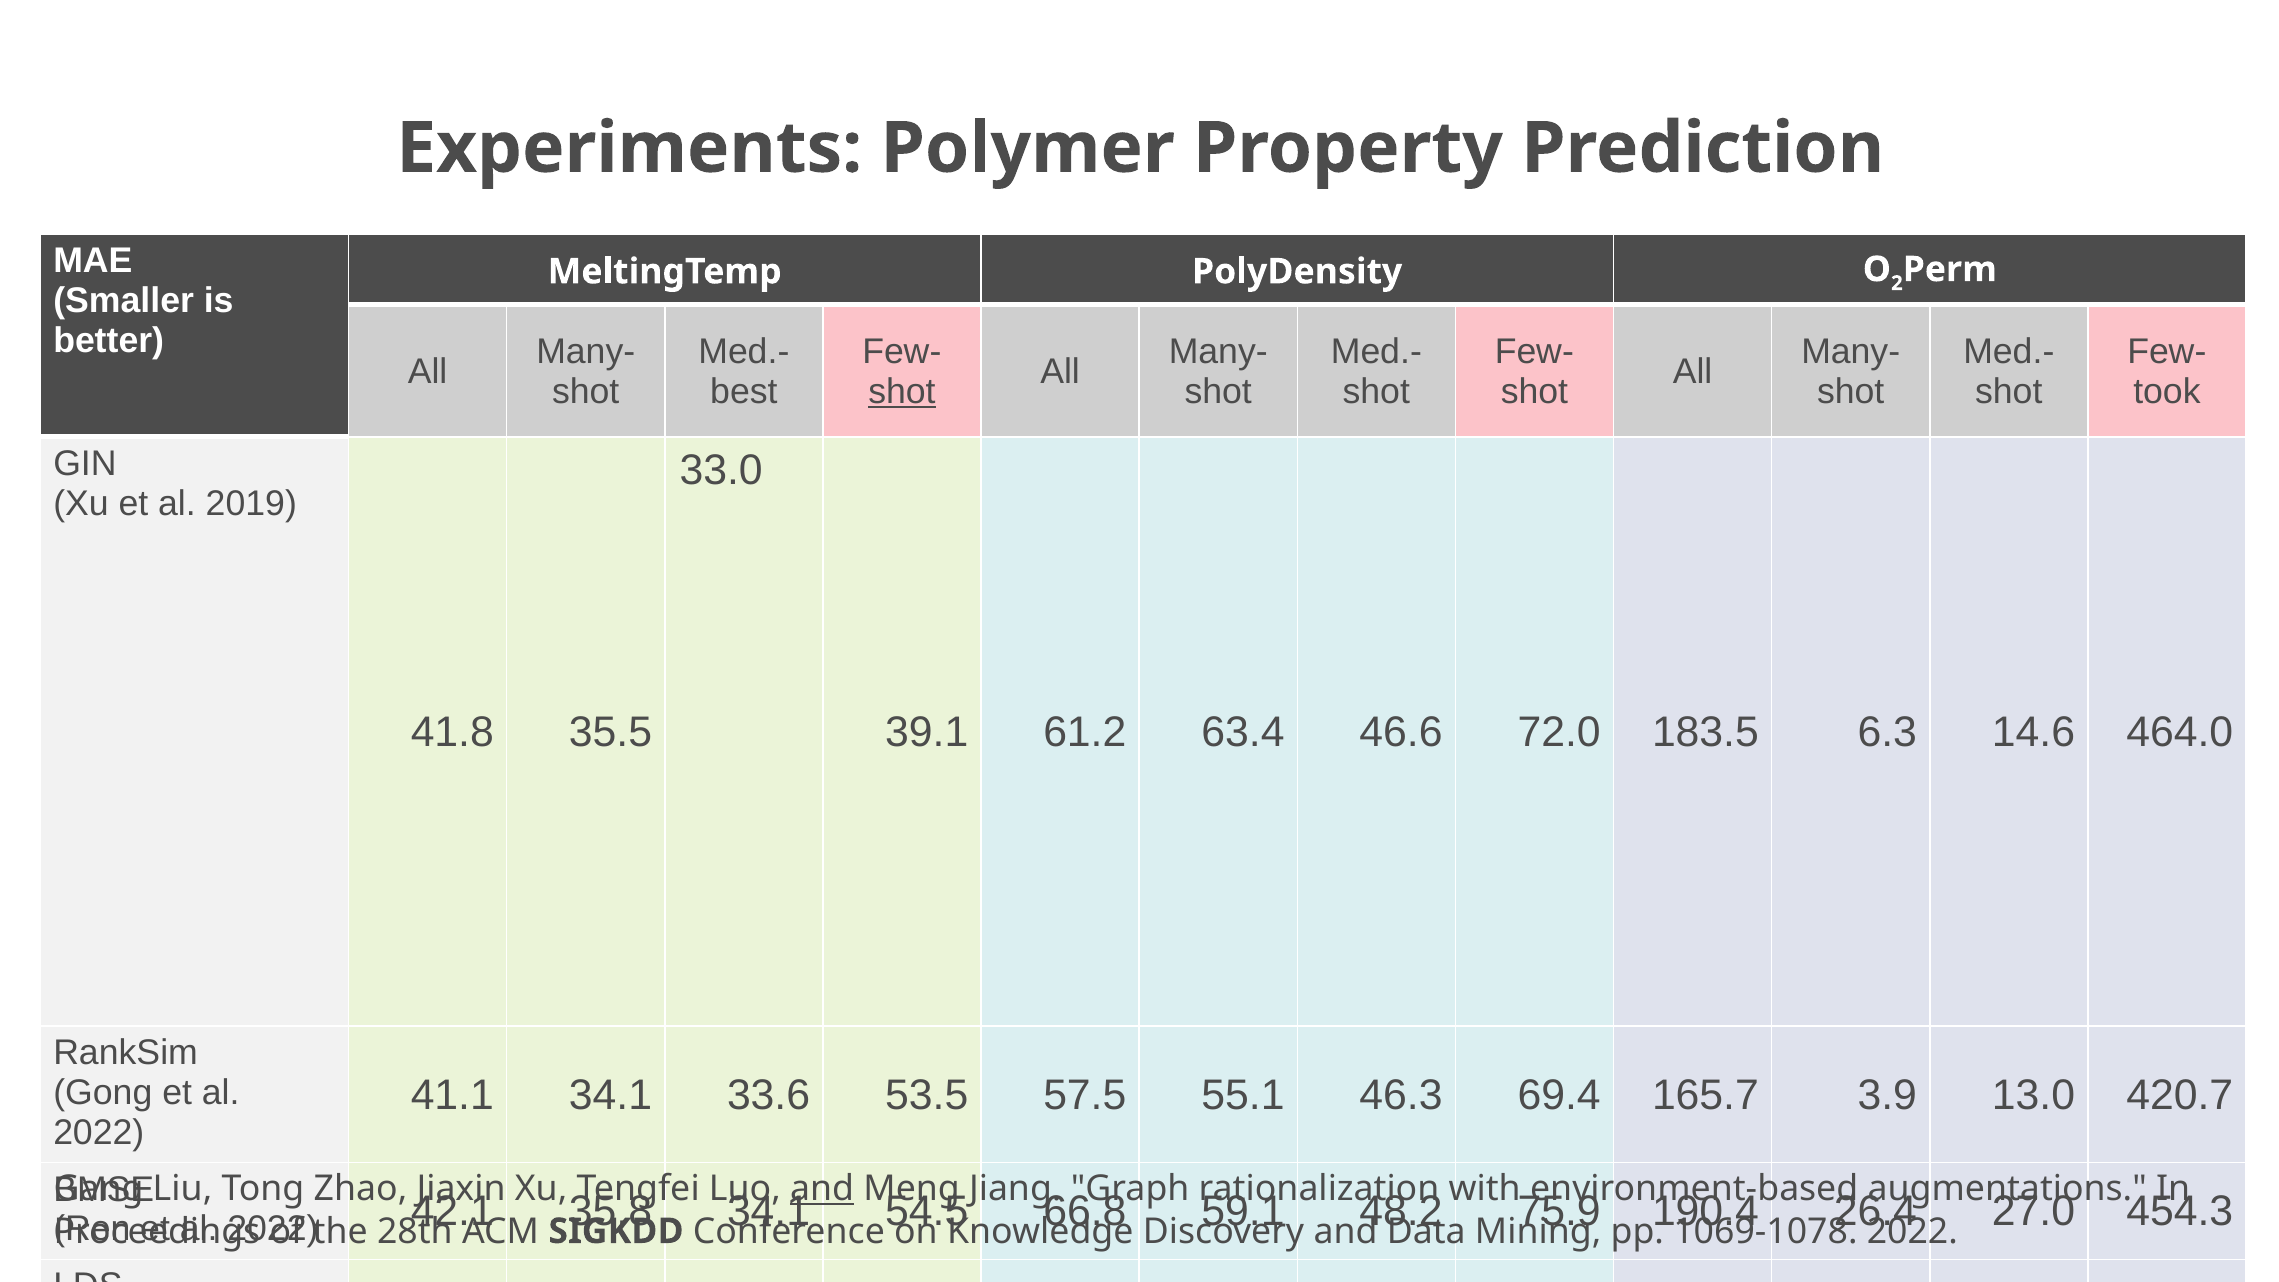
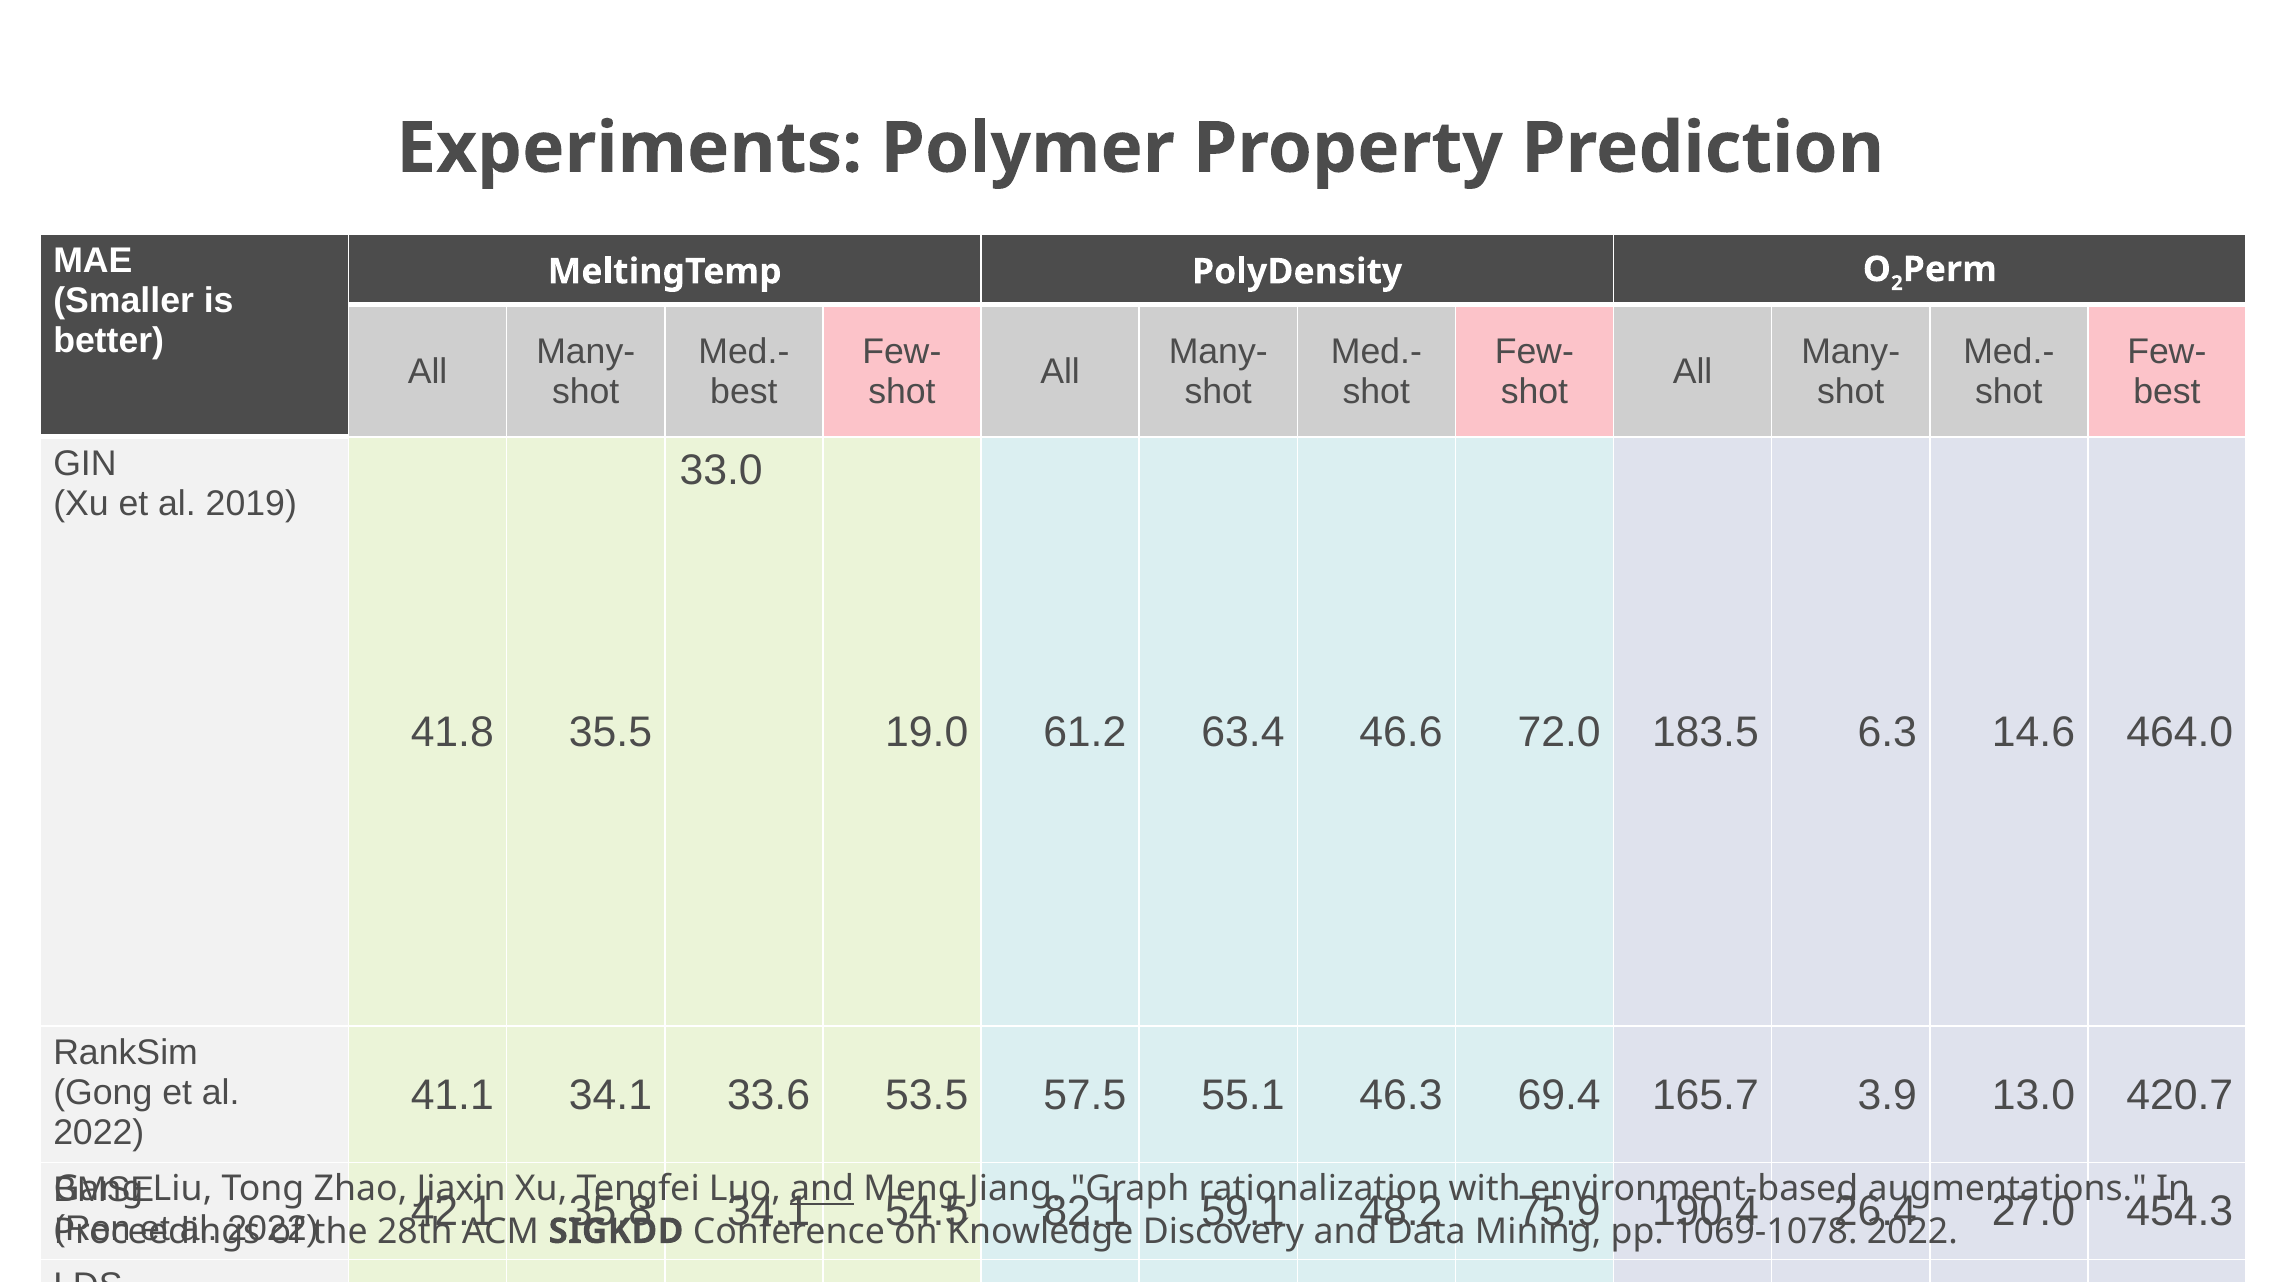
shot underline: present -> none (902, 391)
took: took -> best (2167, 391)
39.1: 39.1 -> 19.0 (927, 732)
66.8: 66.8 -> 82.1 (1085, 1212)
